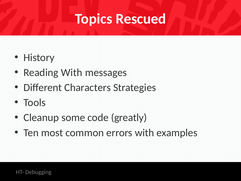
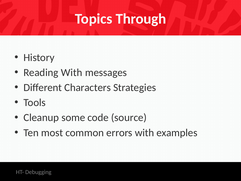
Rescued: Rescued -> Through (141, 19)
greatly: greatly -> source (129, 117)
